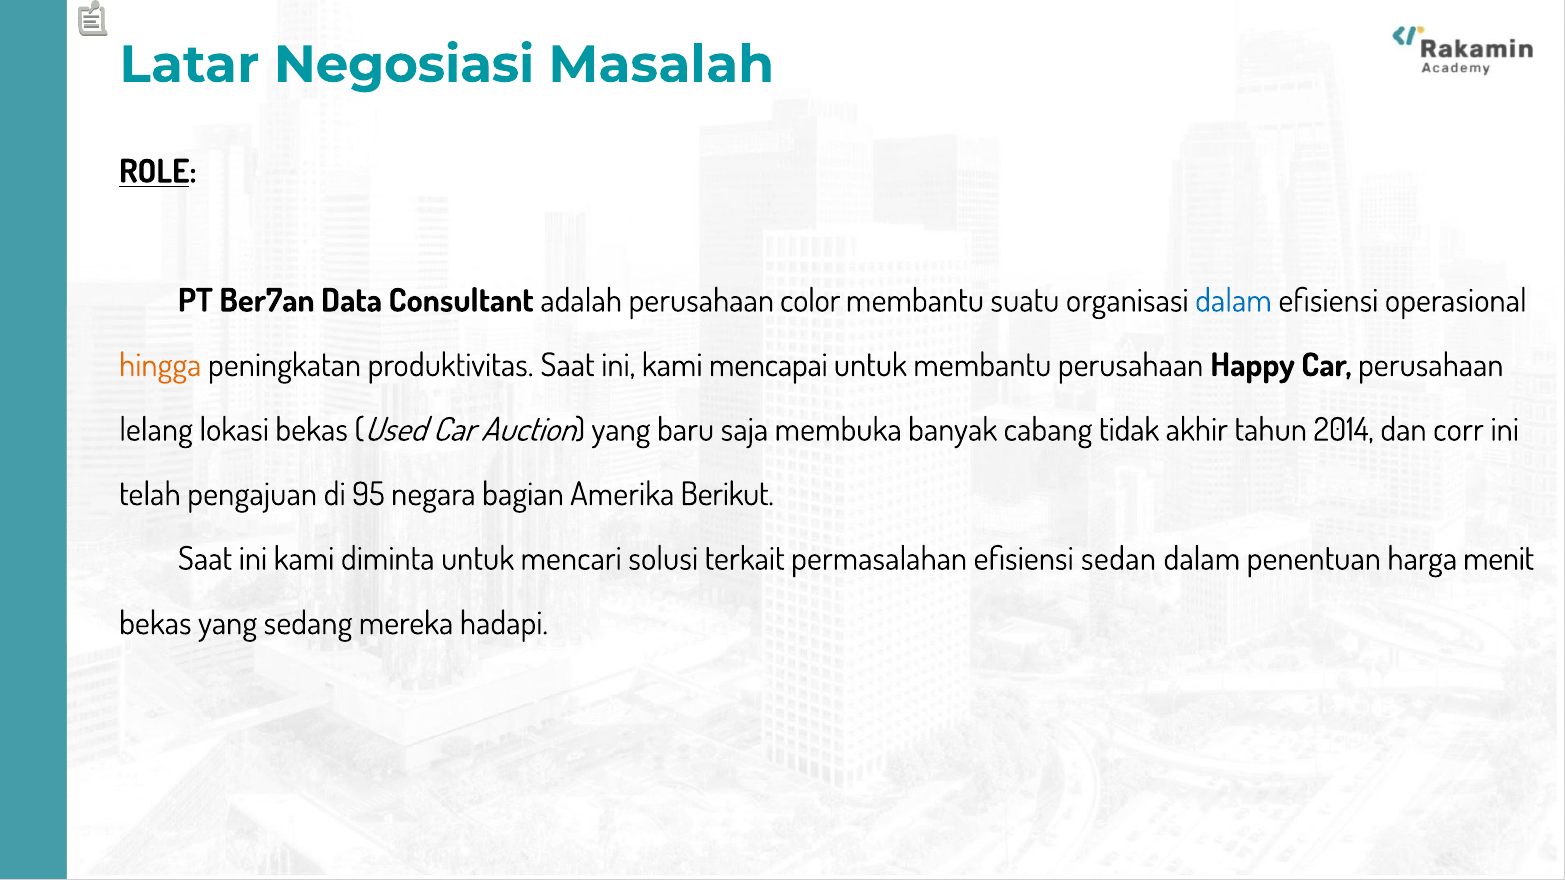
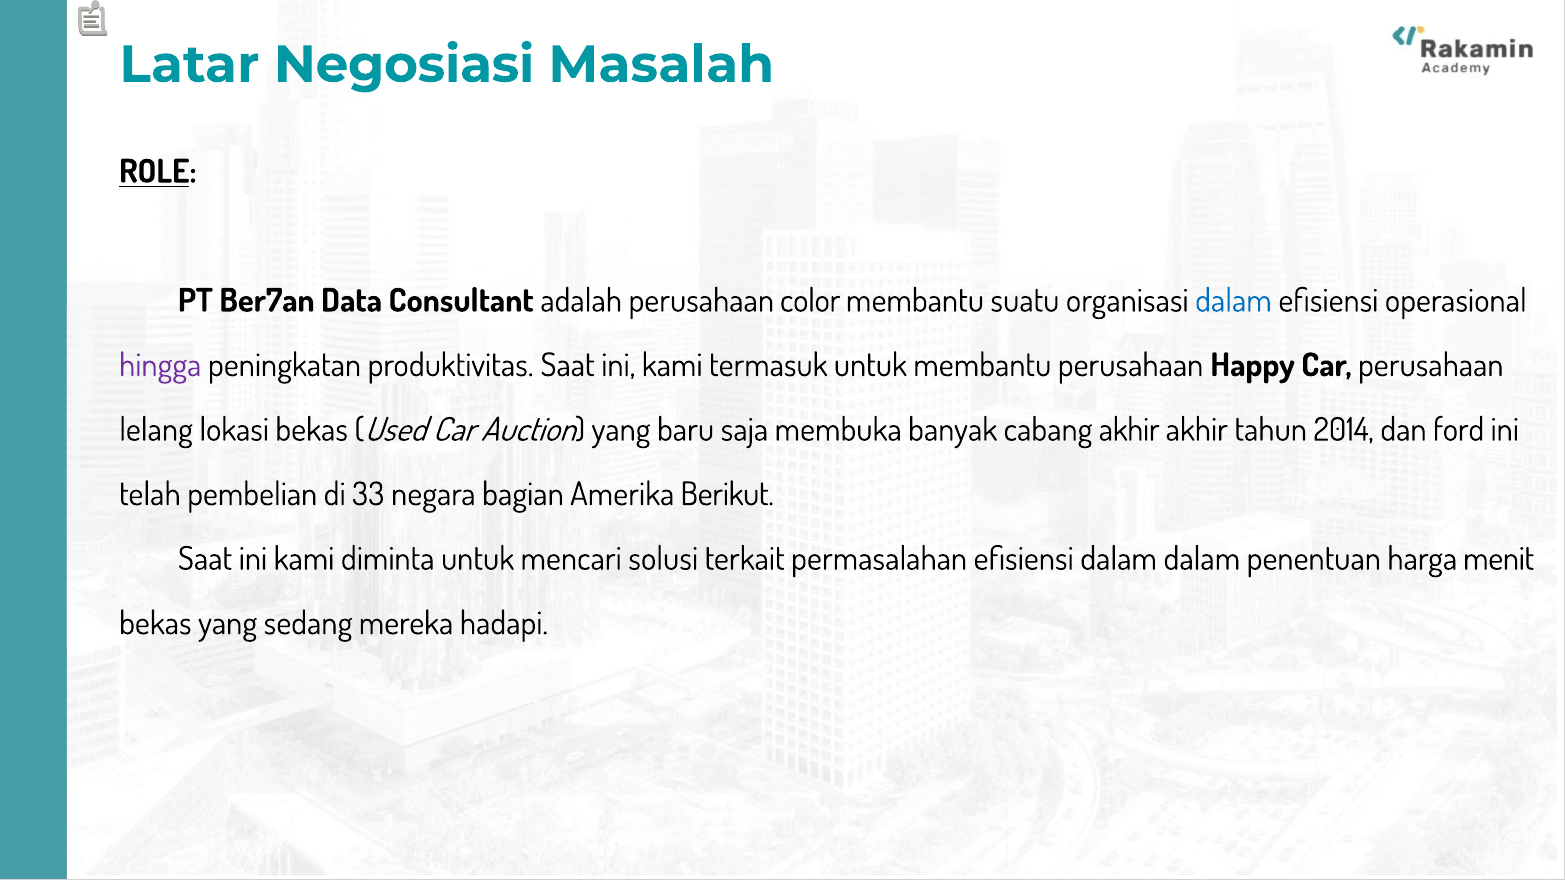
hingga colour: orange -> purple (160, 366)
mencapai: mencapai -> termasuk (768, 366)
cabang tidak: tidak -> akhir (1129, 430)
corr: corr -> ford (1459, 430)
pengajuan: pengajuan -> pembelian (252, 495)
95: 95 -> 33 (368, 495)
efisiensi sedan: sedan -> dalam (1119, 559)
